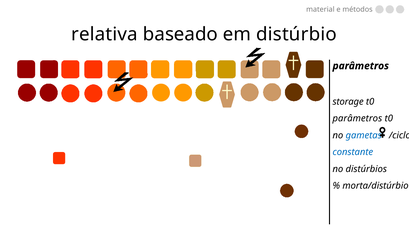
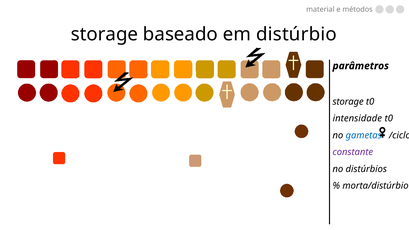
relativa: relativa -> storage (105, 34)
parâmetros: parâmetros -> intensidade (357, 118)
constante colour: blue -> purple (353, 152)
